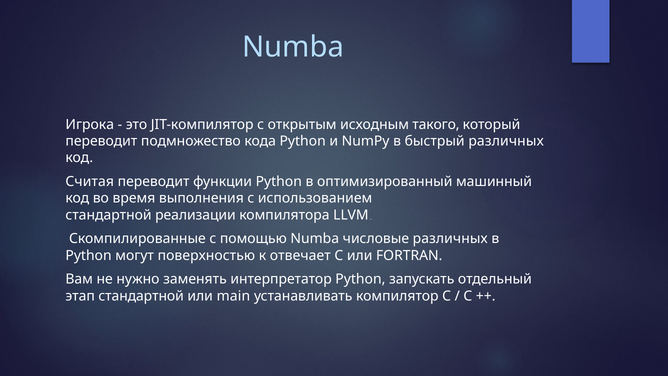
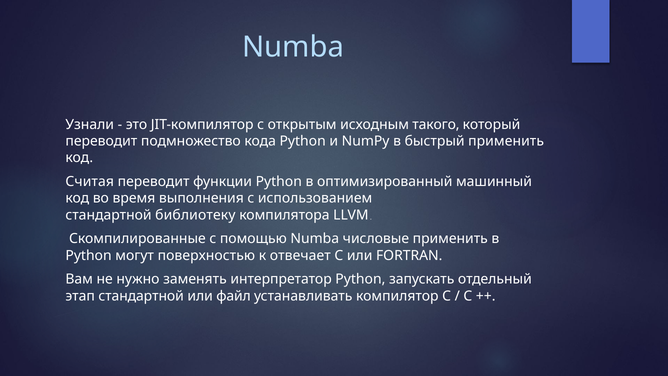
Игрока: Игрока -> Узнали (90, 124)
быстрый различных: различных -> применить (506, 141)
реализации: реализации -> библиотеку (195, 215)
числовые различных: различных -> применить (450, 239)
main: main -> файл (234, 296)
